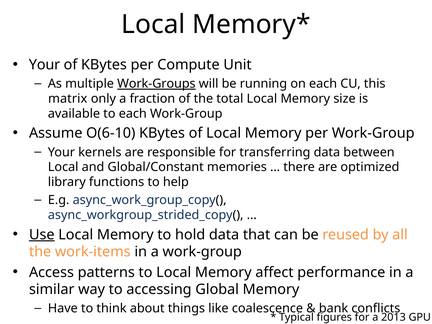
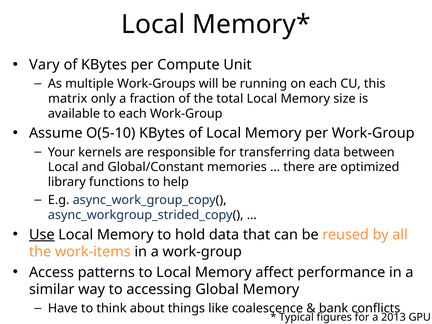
Your: Your -> Vary (44, 65)
Work-Groups underline: present -> none (156, 84)
O(6-10: O(6-10 -> O(5-10 (111, 133)
